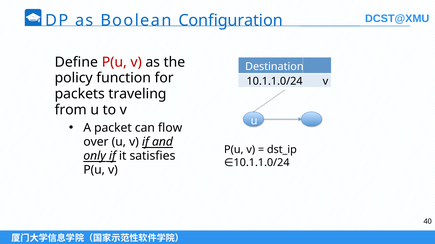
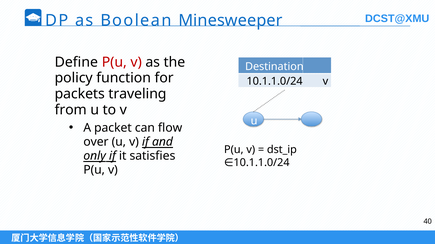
Configuration: Configuration -> Minesweeper (230, 21)
